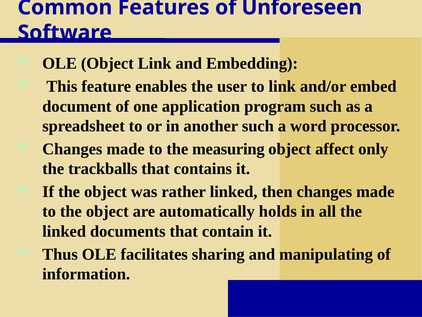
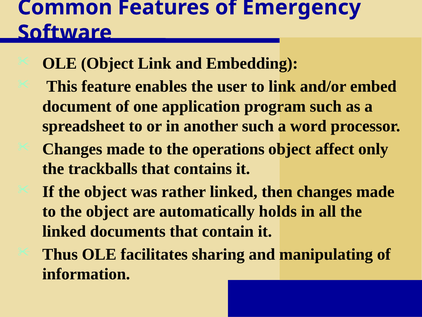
Unforeseen: Unforeseen -> Emergency (302, 7)
measuring: measuring -> operations (228, 149)
